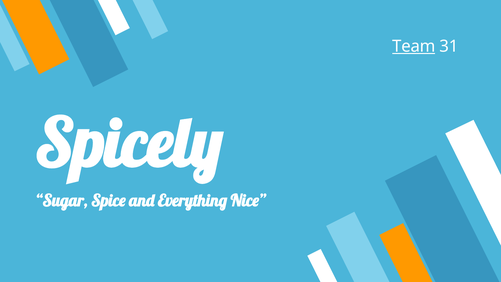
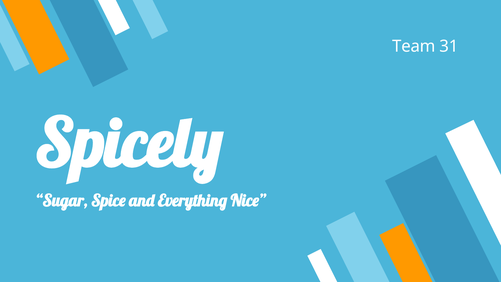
Team underline: present -> none (414, 46)
